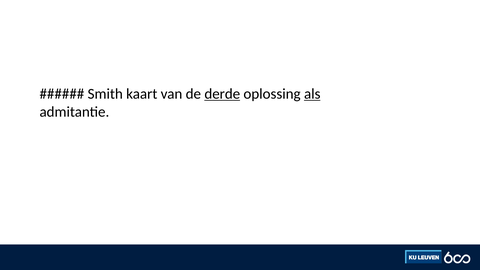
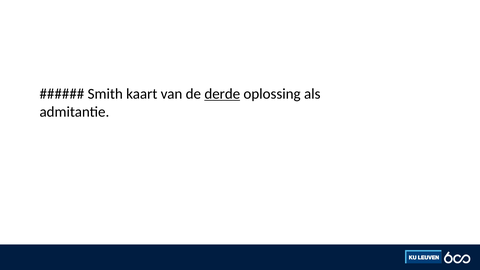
als underline: present -> none (312, 94)
